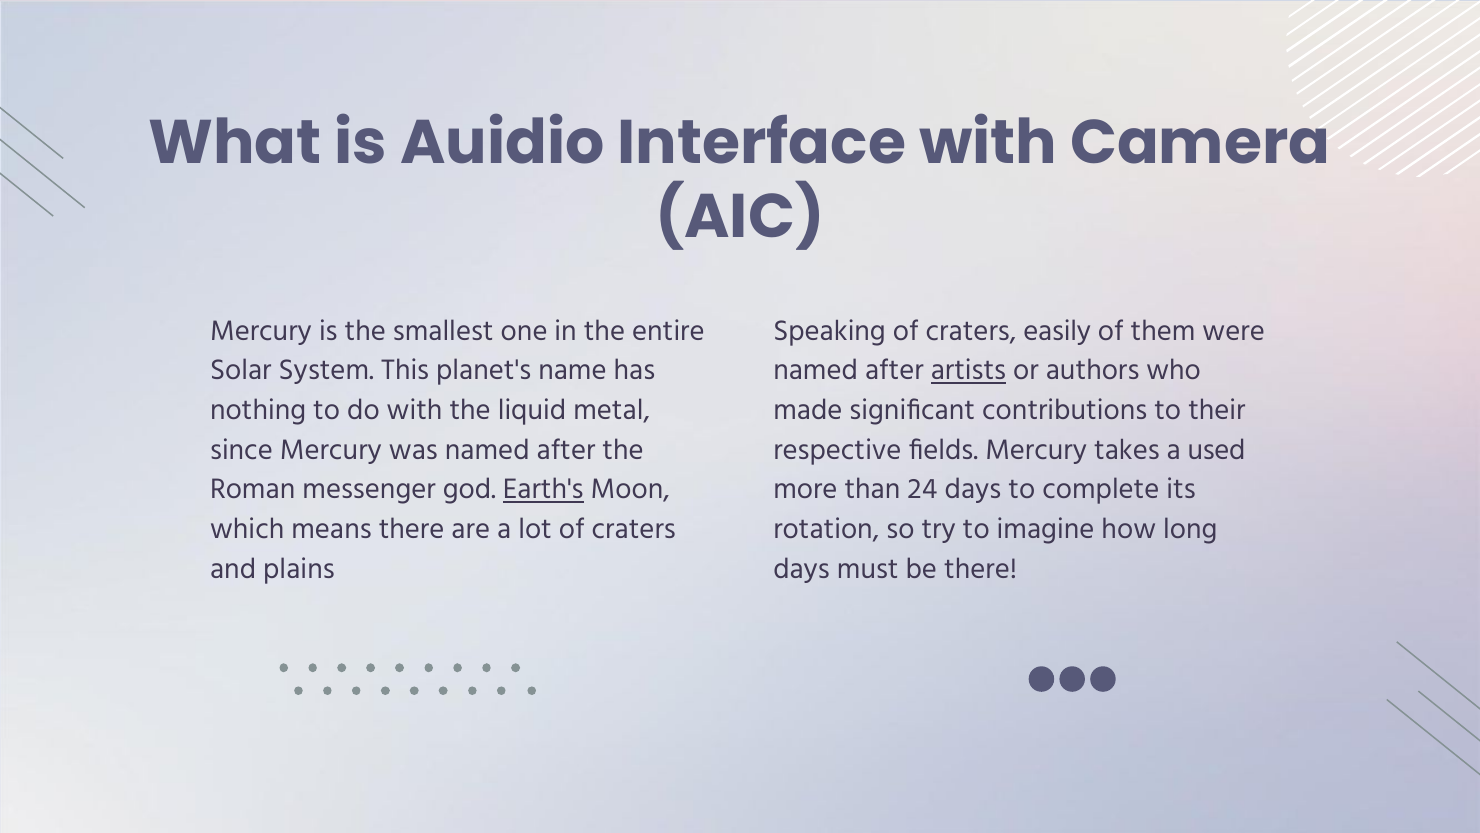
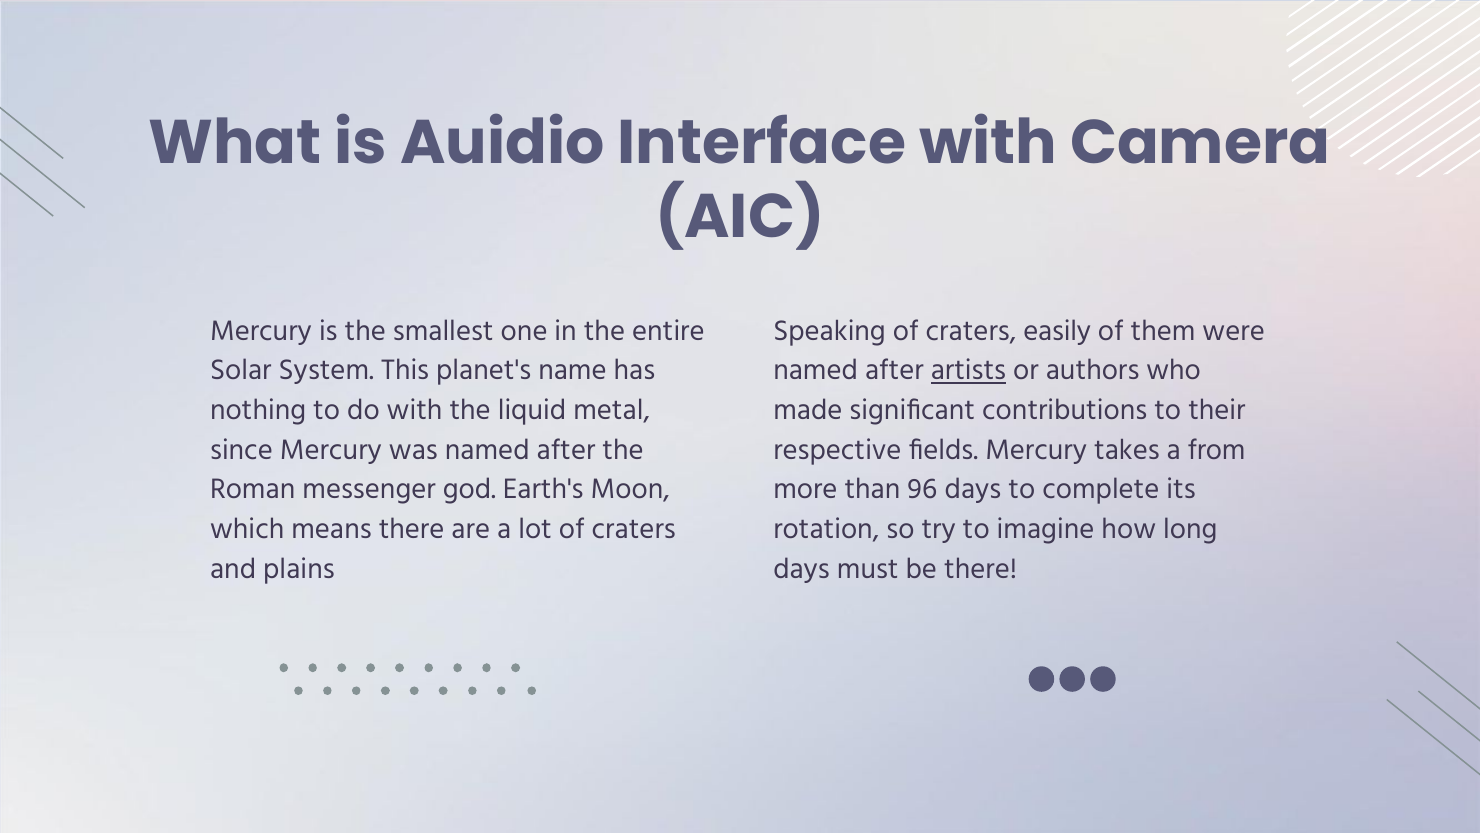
used: used -> from (1217, 449)
Earth's underline: present -> none (543, 489)
24: 24 -> 96 (922, 489)
